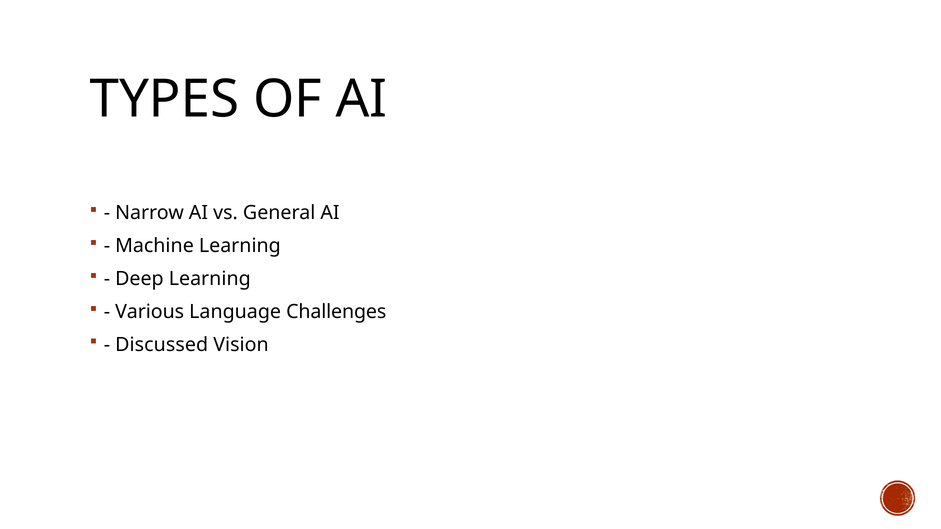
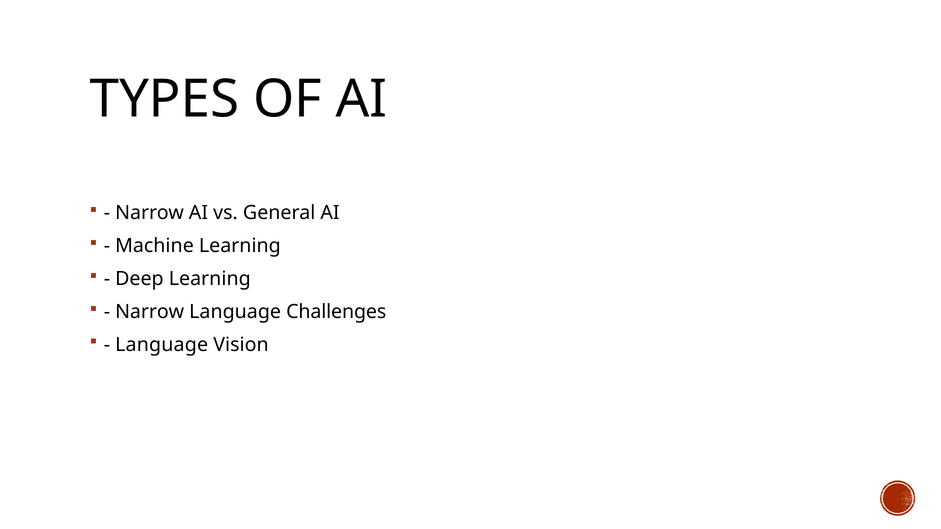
Various: Various -> Narrow (150, 312)
Discussed: Discussed -> Language (162, 345)
